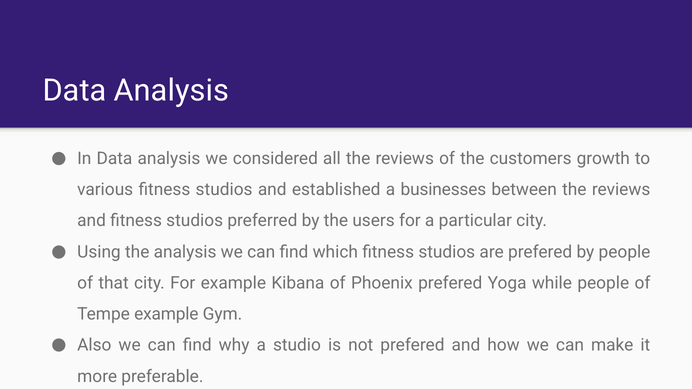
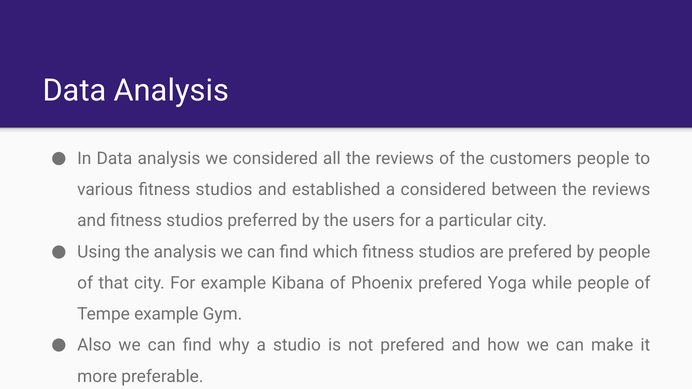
customers growth: growth -> people (603, 159)
a businesses: businesses -> considered (443, 190)
